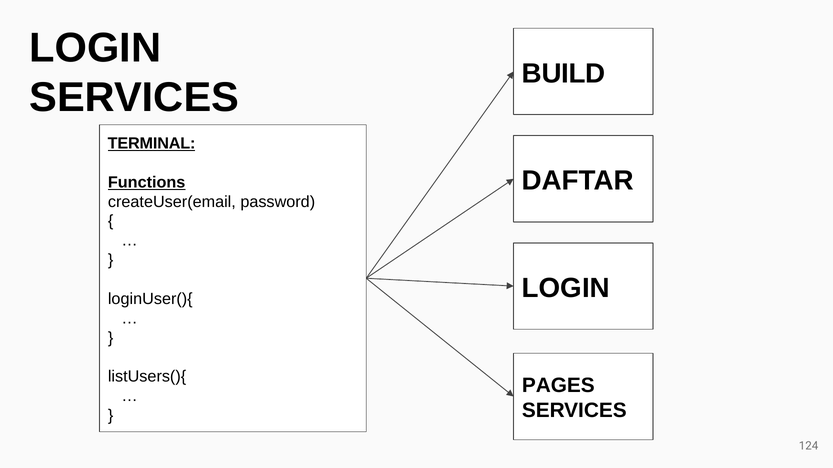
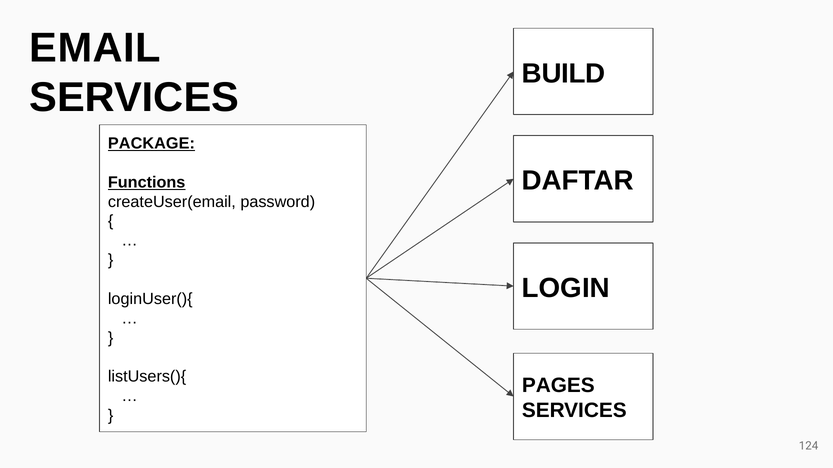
LOGIN: LOGIN -> EMAIL (95, 48)
TERMINAL: TERMINAL -> PACKAGE (151, 144)
